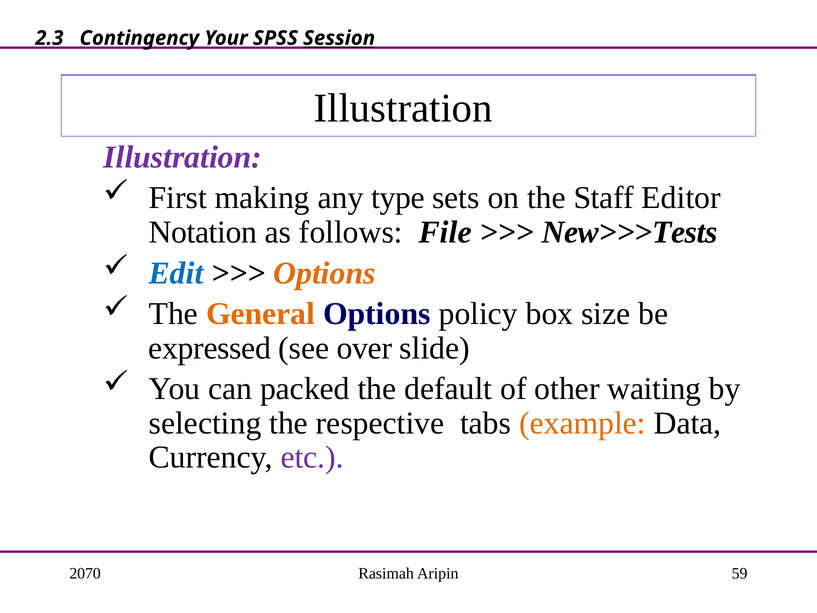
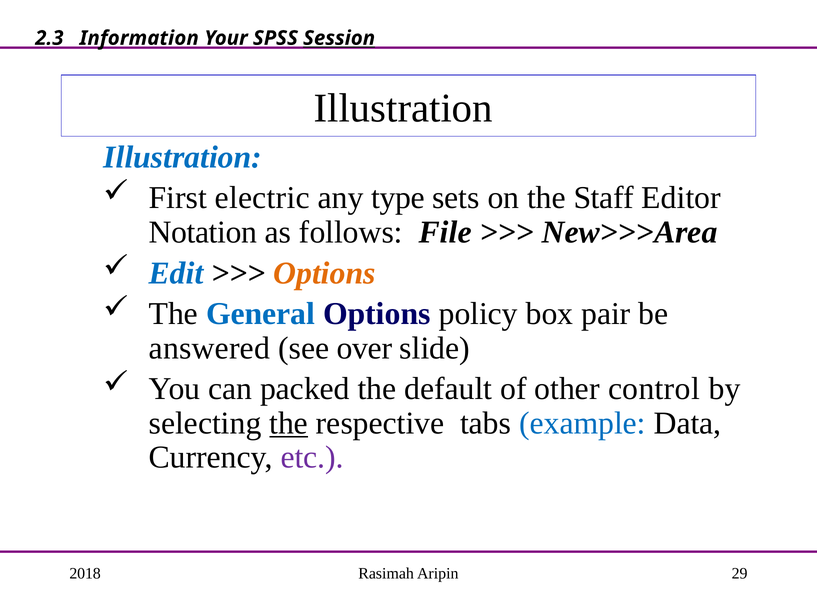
Contingency: Contingency -> Information (139, 38)
Illustration colour: purple -> blue (183, 157)
making: making -> electric (262, 198)
New>>>Tests: New>>>Tests -> New>>>Area (630, 232)
General colour: orange -> blue (261, 314)
size: size -> pair (606, 314)
expressed: expressed -> answered (209, 348)
waiting: waiting -> control (654, 389)
the underline: none -> present (289, 423)
example colour: orange -> blue (582, 423)
2070: 2070 -> 2018 (85, 573)
59: 59 -> 29 (740, 573)
